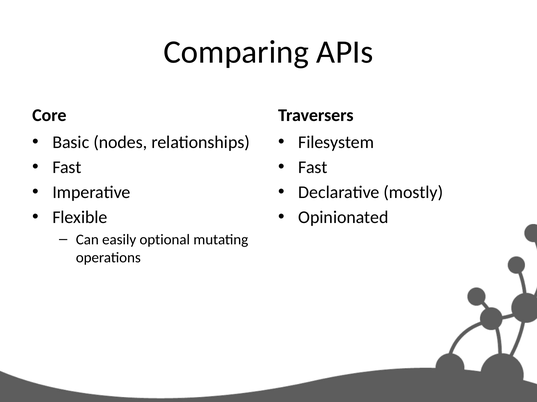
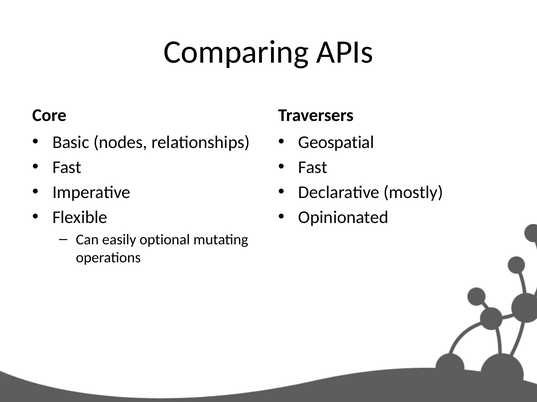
Filesystem: Filesystem -> Geospatial (336, 142)
